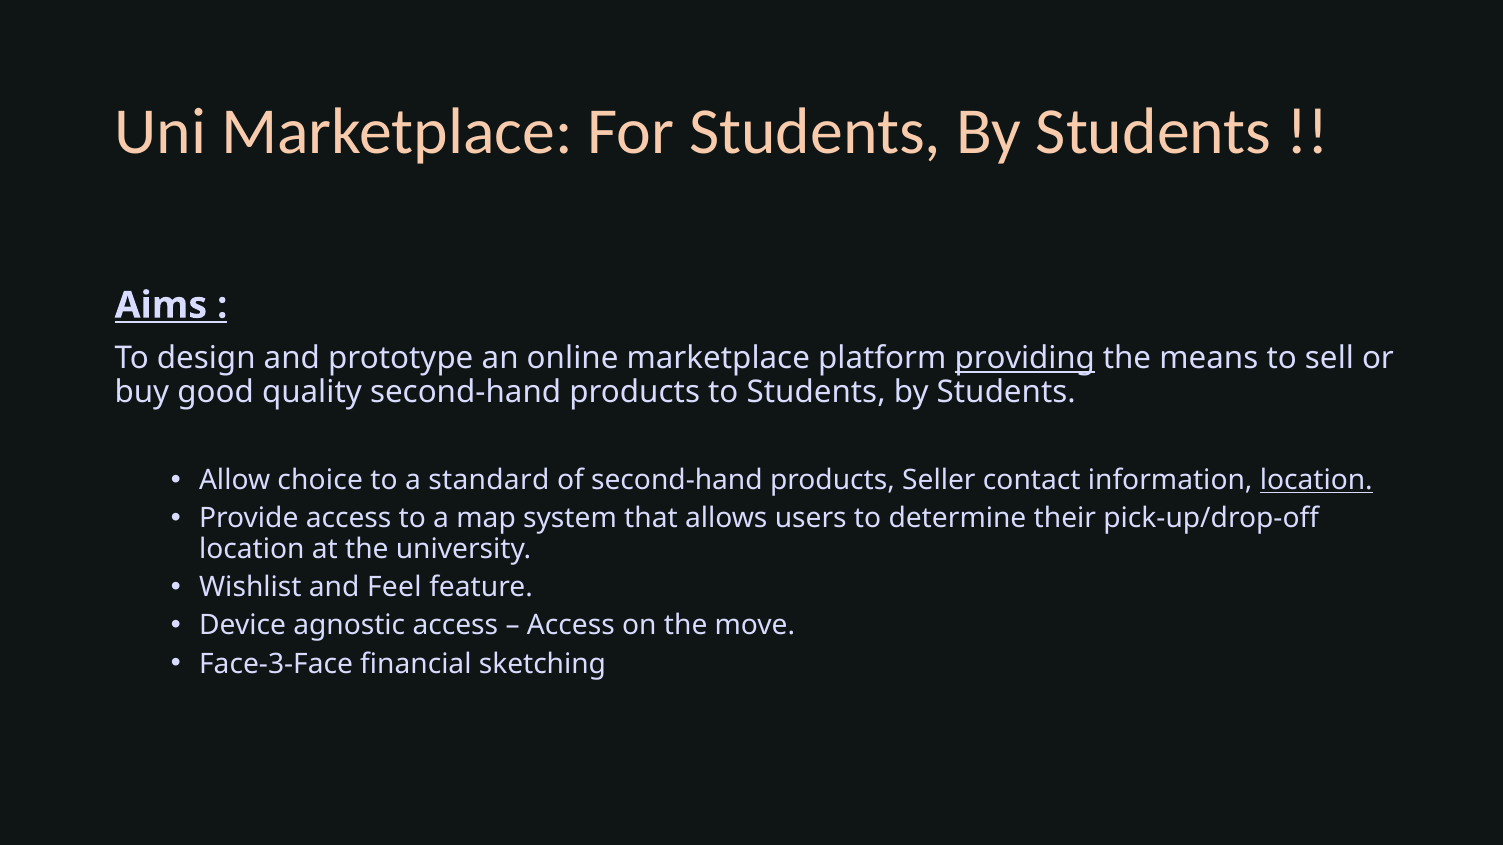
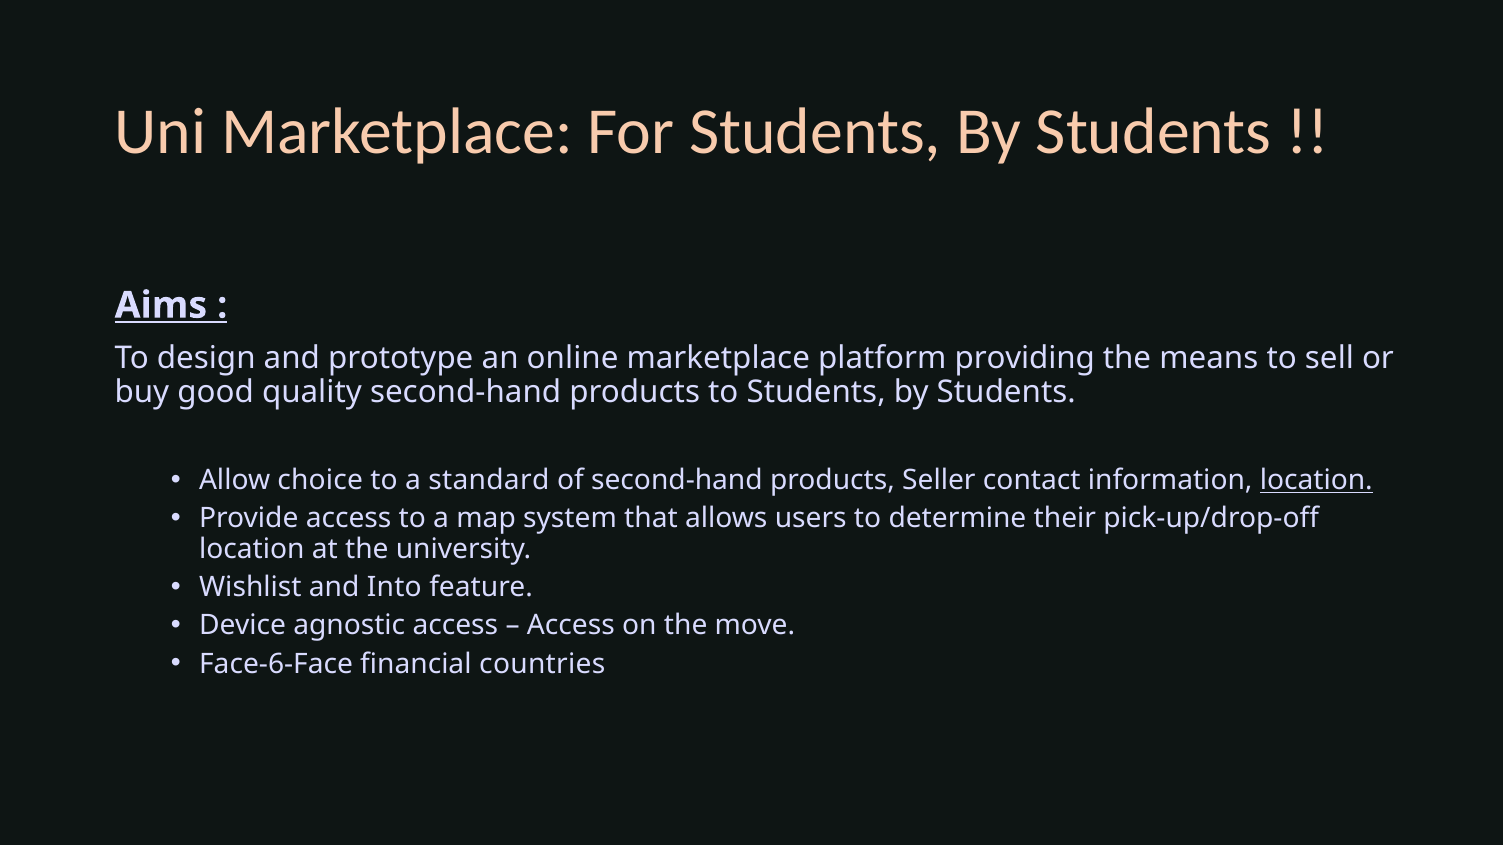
providing underline: present -> none (1025, 358)
Feel: Feel -> Into (394, 588)
Face-3-Face: Face-3-Face -> Face-6-Face (276, 664)
sketching: sketching -> countries (542, 664)
